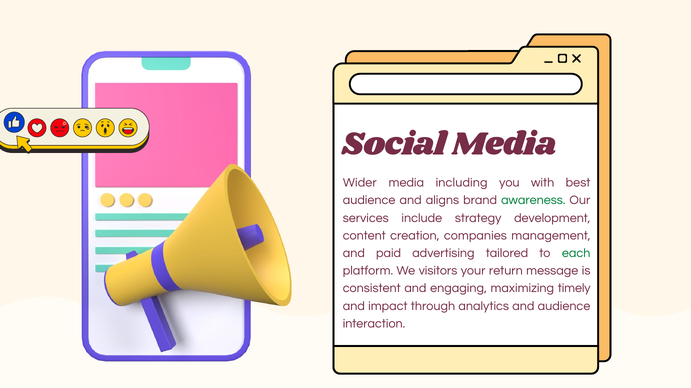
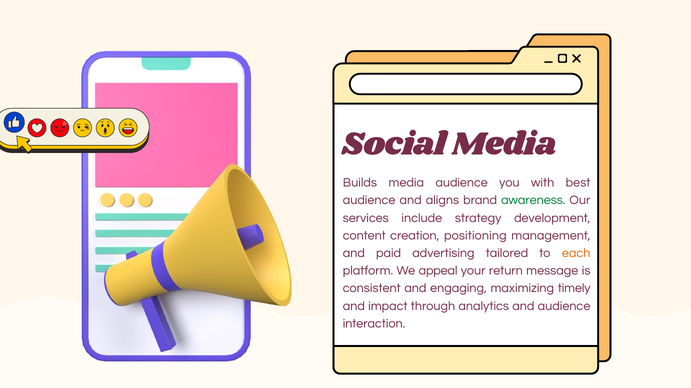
Wider: Wider -> Builds (360, 183)
media including: including -> audience (462, 183)
companies: companies -> positioning (475, 236)
each colour: green -> orange (576, 254)
visitors: visitors -> appeal (438, 271)
